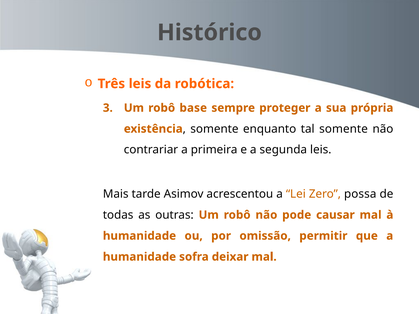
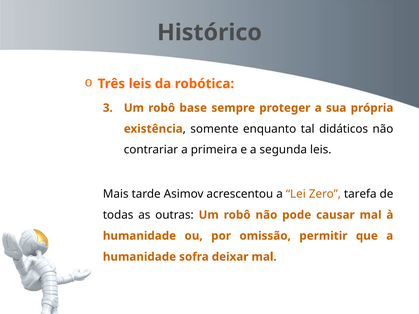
tal somente: somente -> didáticos (344, 129)
possa: possa -> tarefa (360, 194)
